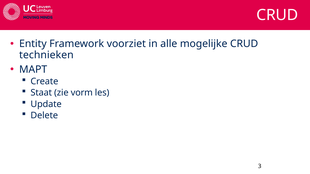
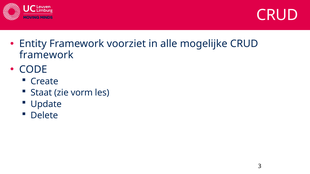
technieken: technieken -> framework (46, 55)
MAPT: MAPT -> CODE (33, 69)
